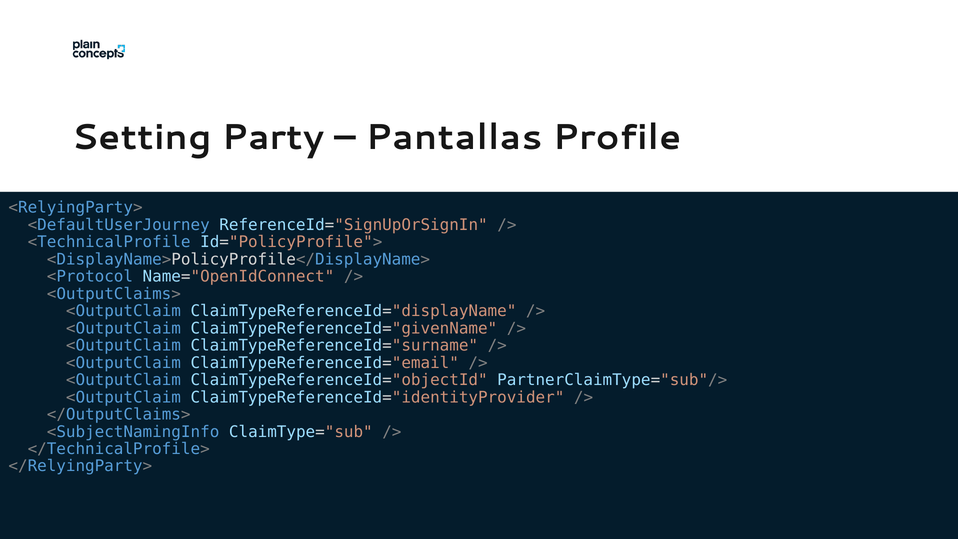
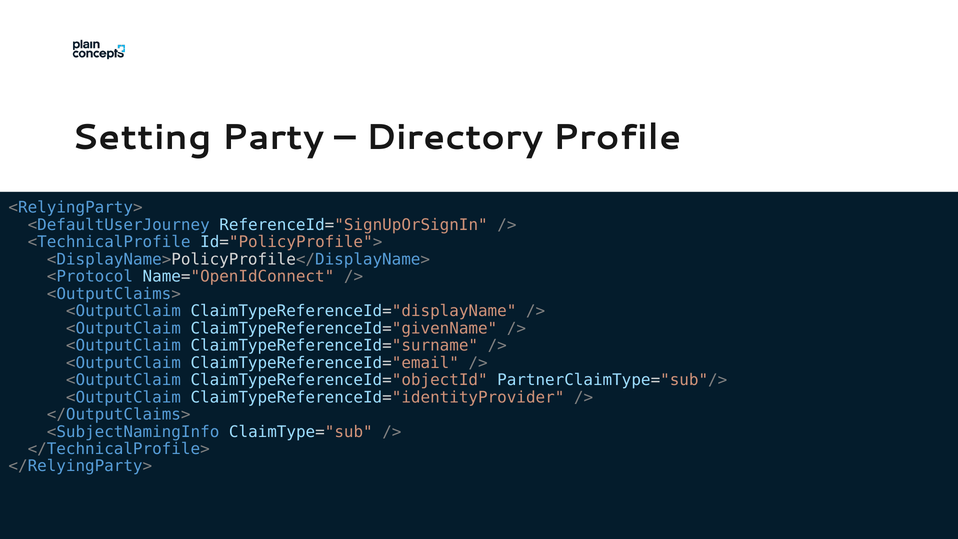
Pantallas: Pantallas -> Directory (454, 138)
